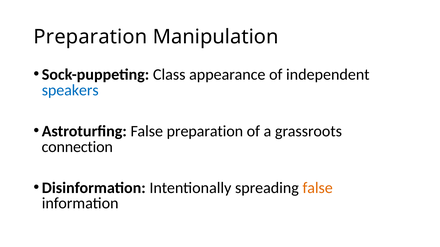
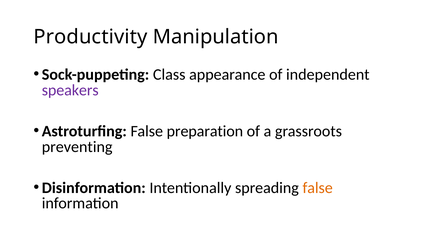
Preparation: Preparation -> Productivity (91, 37)
speakers colour: blue -> purple (70, 90)
connection: connection -> preventing (77, 147)
